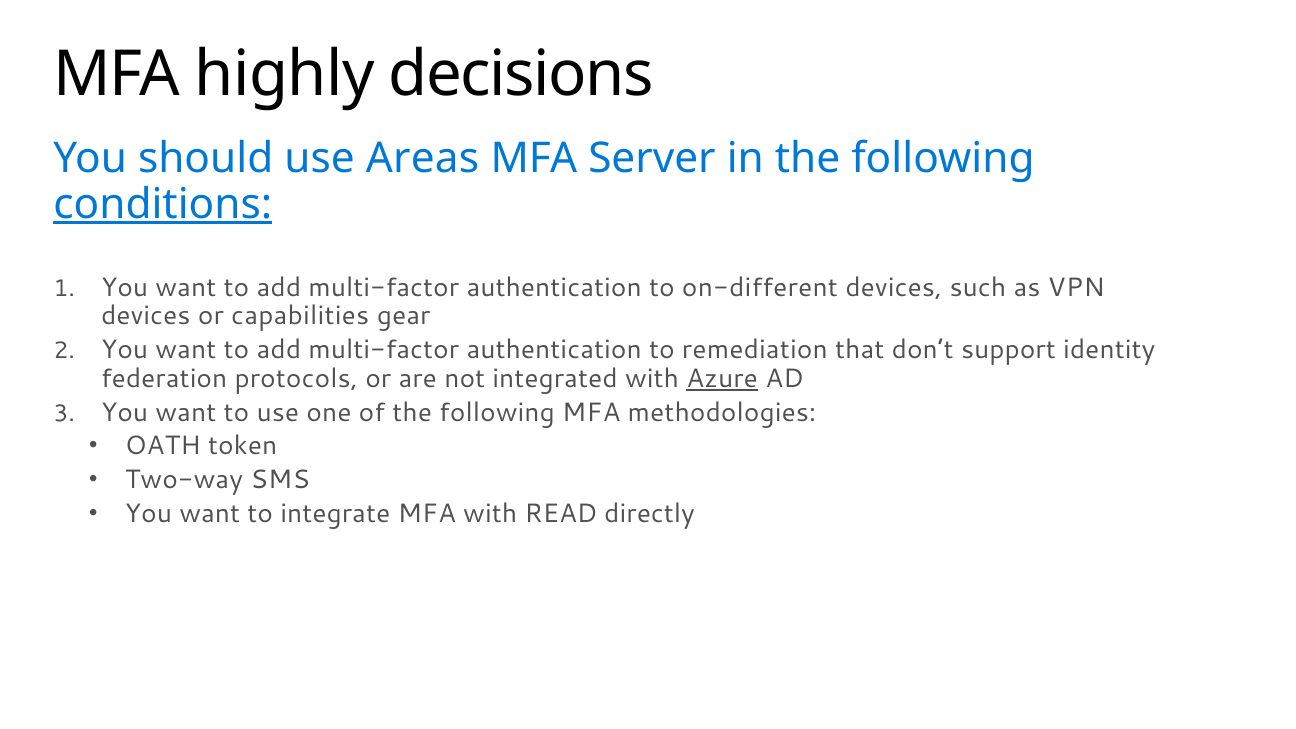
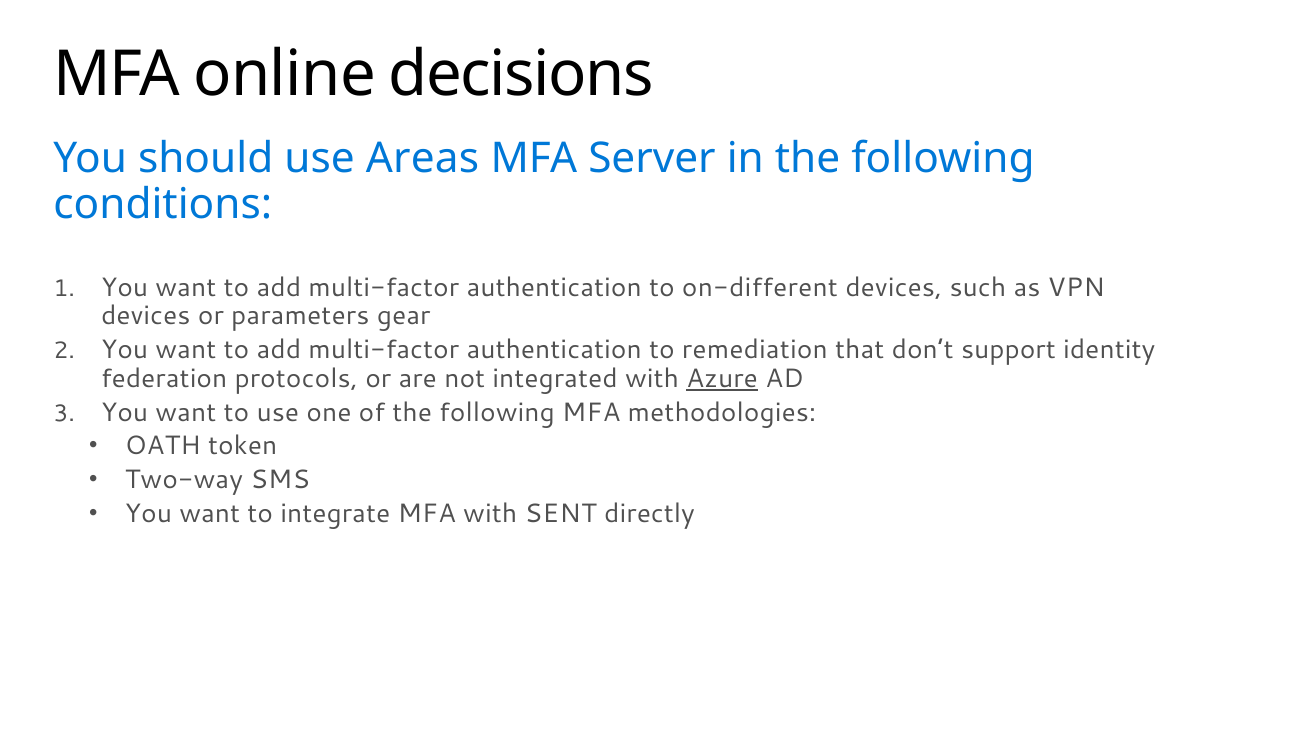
highly: highly -> online (285, 74)
conditions underline: present -> none (163, 204)
capabilities: capabilities -> parameters (300, 316)
READ: READ -> SENT (561, 514)
